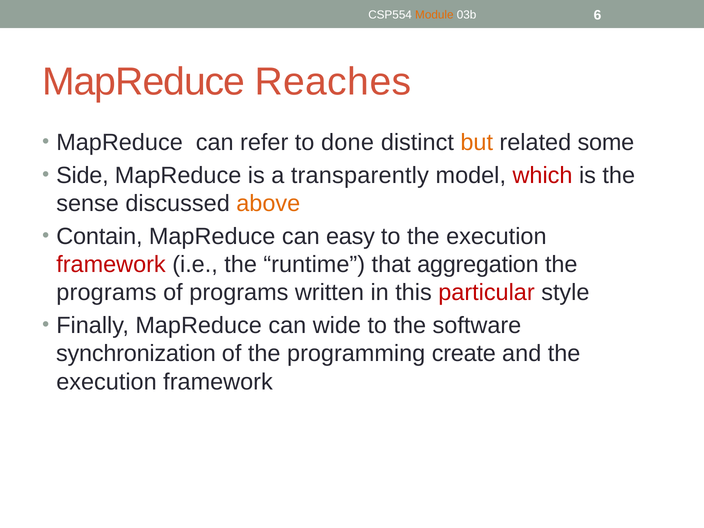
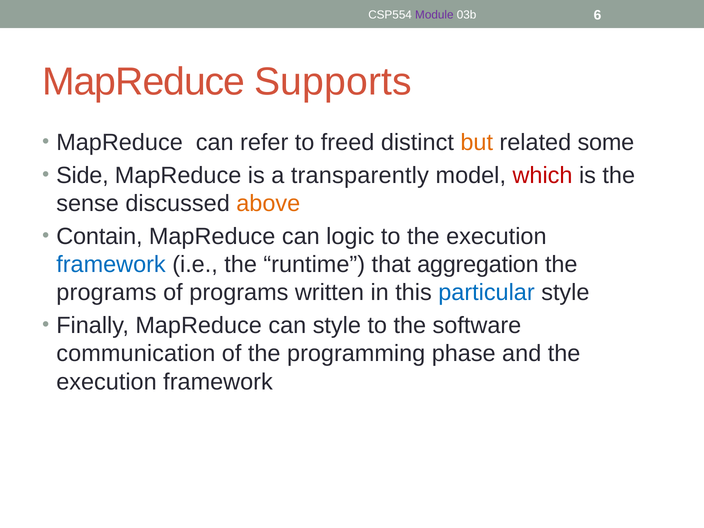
Module colour: orange -> purple (434, 15)
Reaches: Reaches -> Supports (333, 82)
done: done -> freed (348, 142)
easy: easy -> logic (350, 236)
framework colour: red -> blue (111, 264)
particular colour: red -> blue (487, 293)
can wide: wide -> style (337, 325)
synchronization: synchronization -> communication (136, 354)
create: create -> phase (464, 354)
